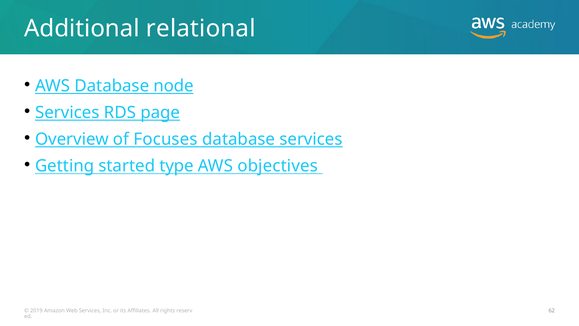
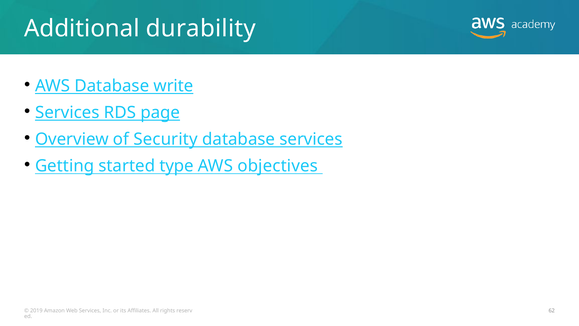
relational: relational -> durability (201, 28)
node: node -> write (174, 86)
Focuses: Focuses -> Security (166, 139)
